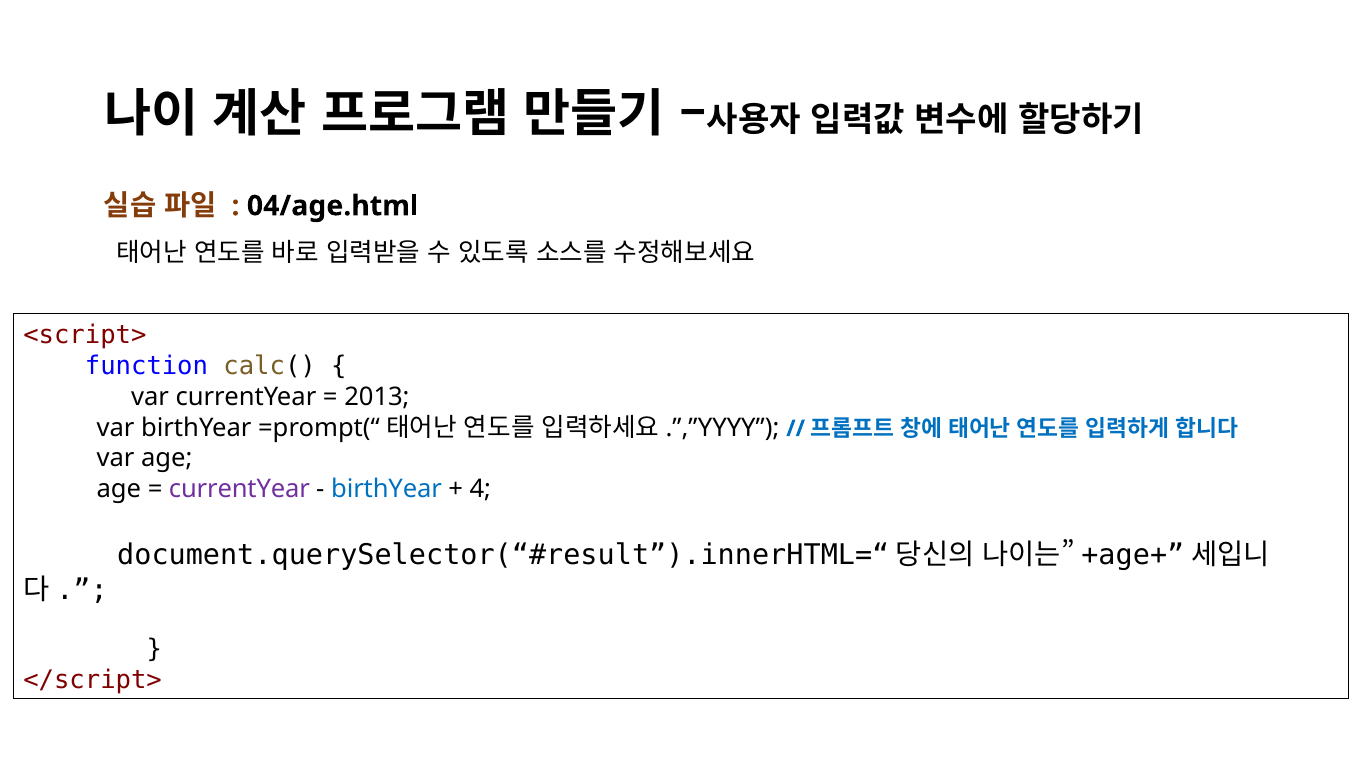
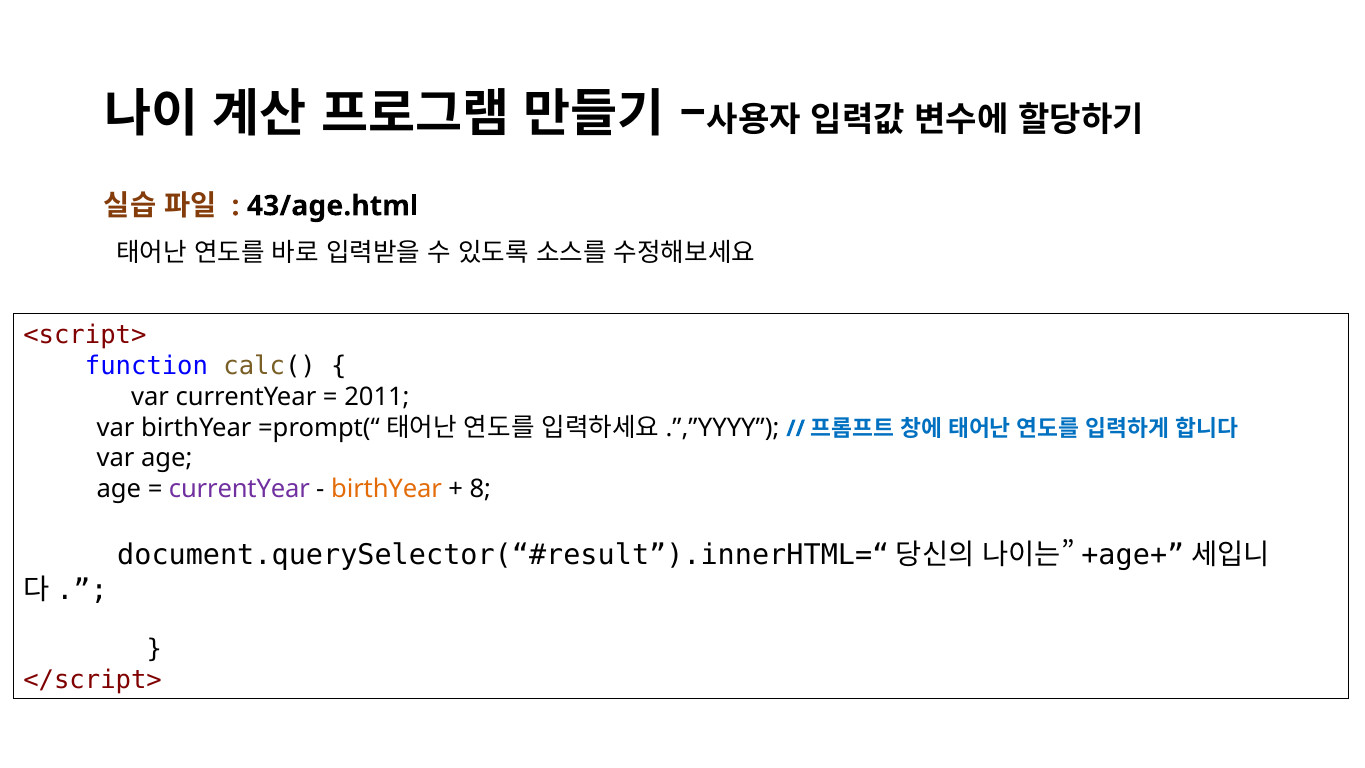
04/age.html: 04/age.html -> 43/age.html (333, 206)
2013: 2013 -> 2011 (377, 397)
birthYear colour: blue -> orange (387, 489)
4: 4 -> 8 (480, 489)
